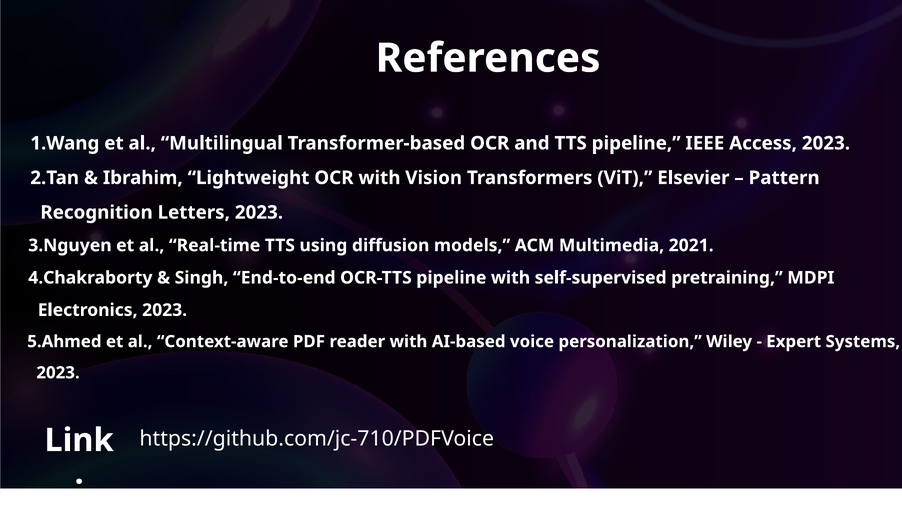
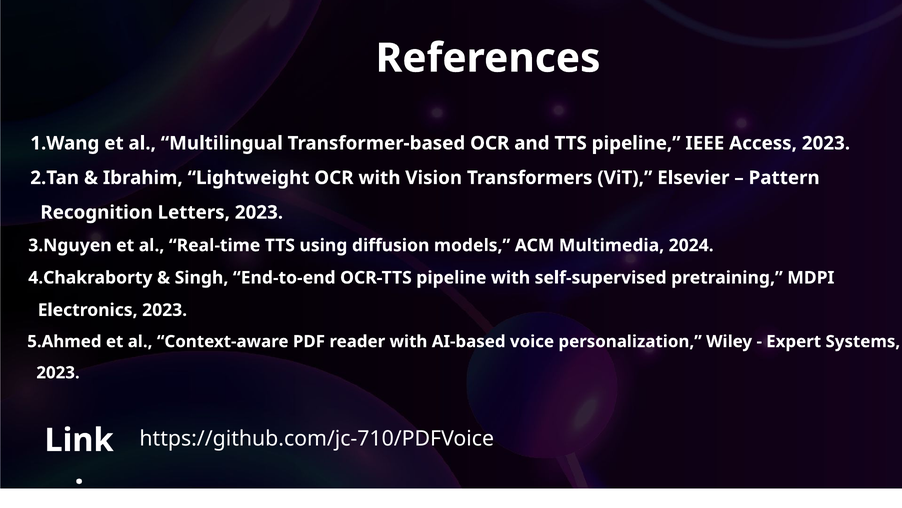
2021: 2021 -> 2024 (691, 245)
